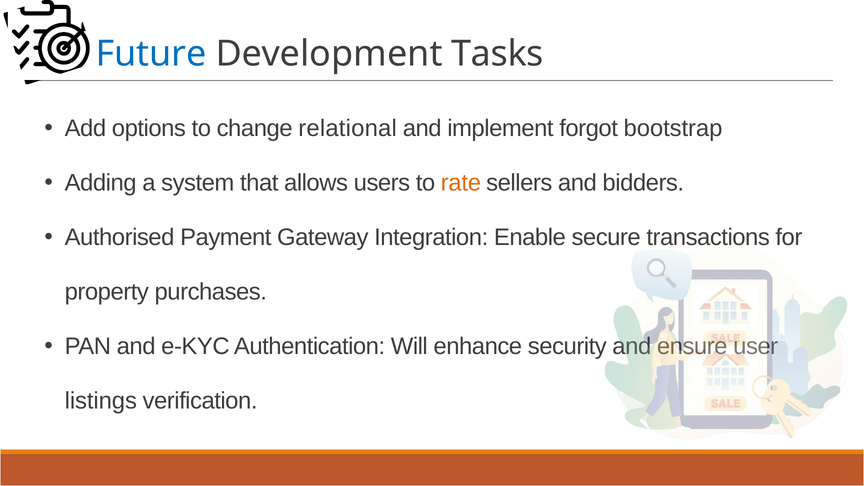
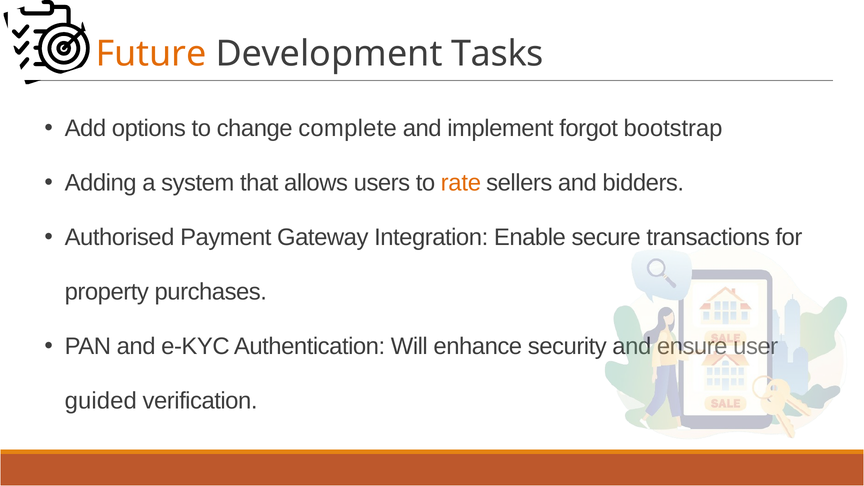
Future colour: blue -> orange (151, 54)
relational: relational -> complete (348, 129)
listings: listings -> guided (101, 401)
